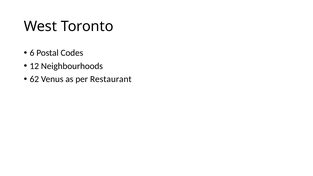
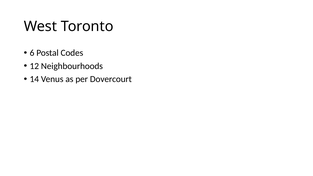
62: 62 -> 14 (34, 79)
Restaurant: Restaurant -> Dovercourt (111, 79)
